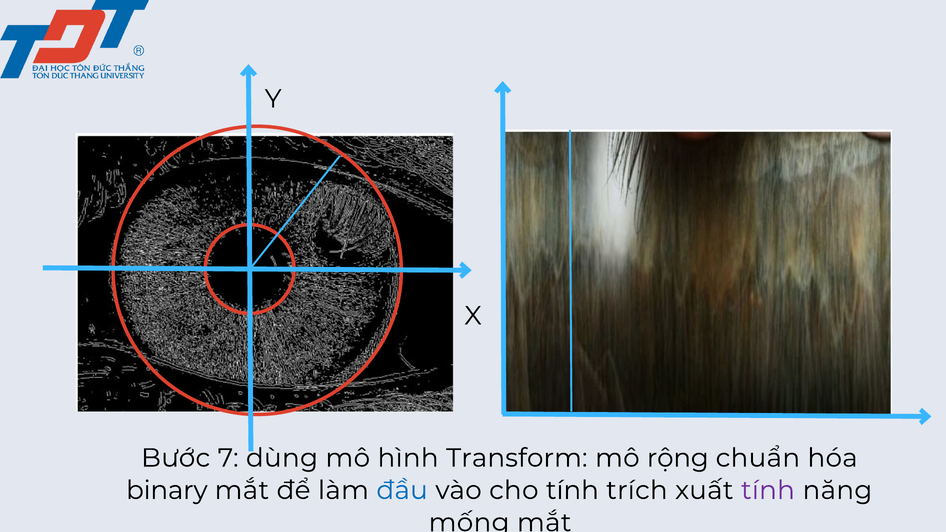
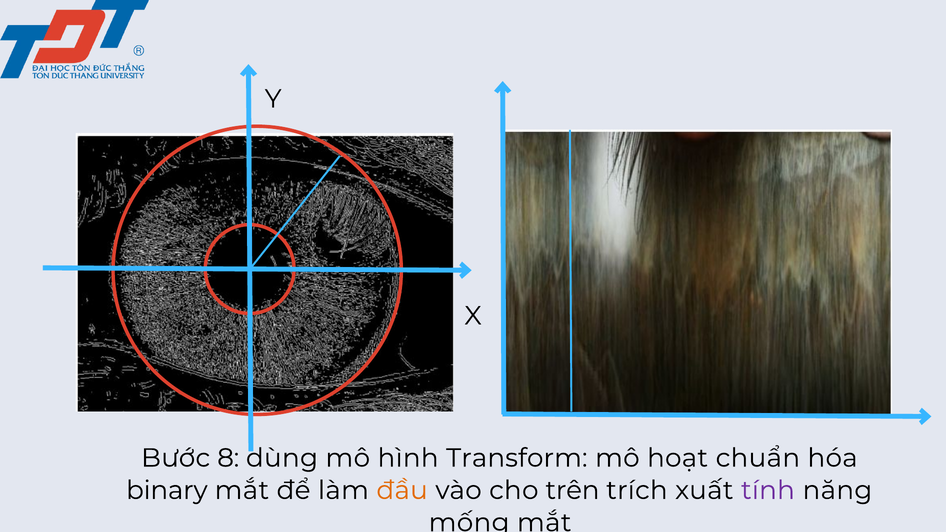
7: 7 -> 8 (228, 458)
rộng: rộng -> hoạt (678, 458)
đầu colour: blue -> orange (402, 490)
cho tính: tính -> trên (572, 490)
